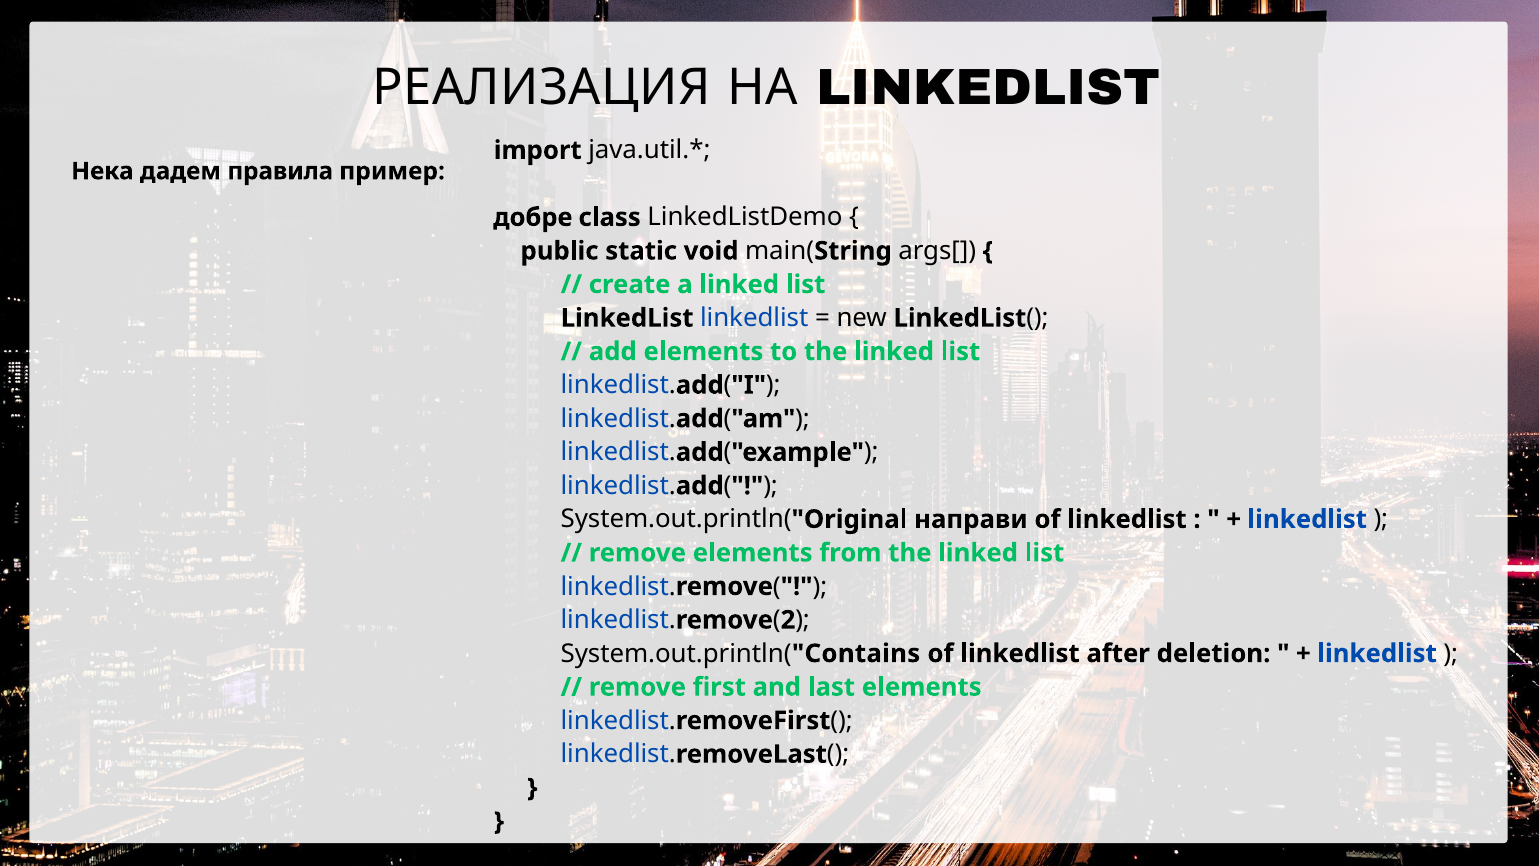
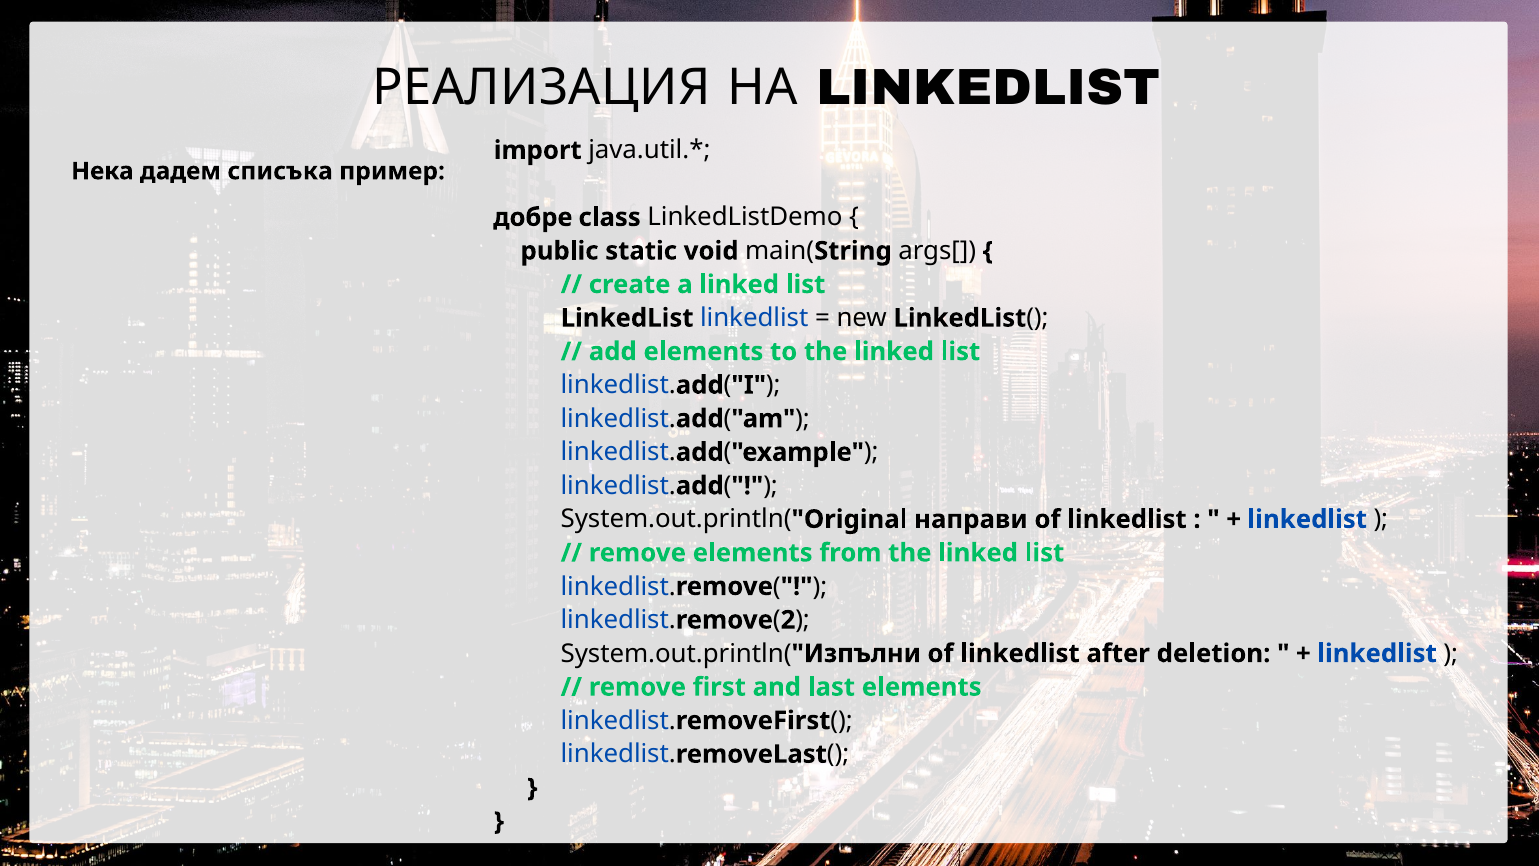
правила: правила -> списъка (280, 171)
Contains: Contains -> Изпълни (856, 653)
